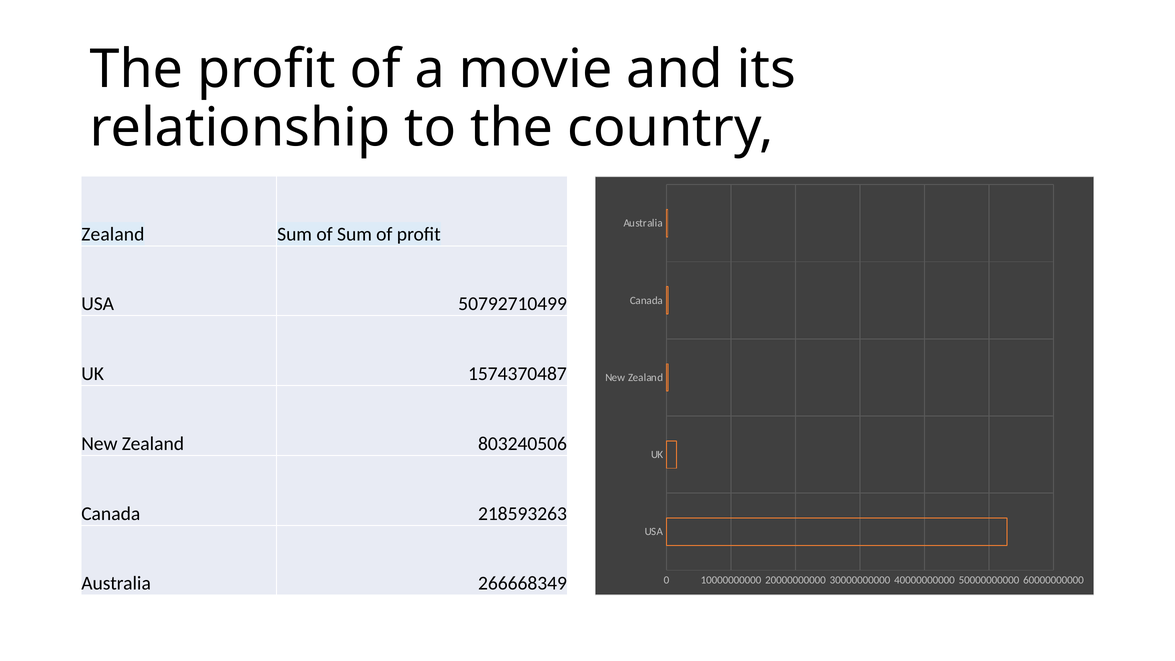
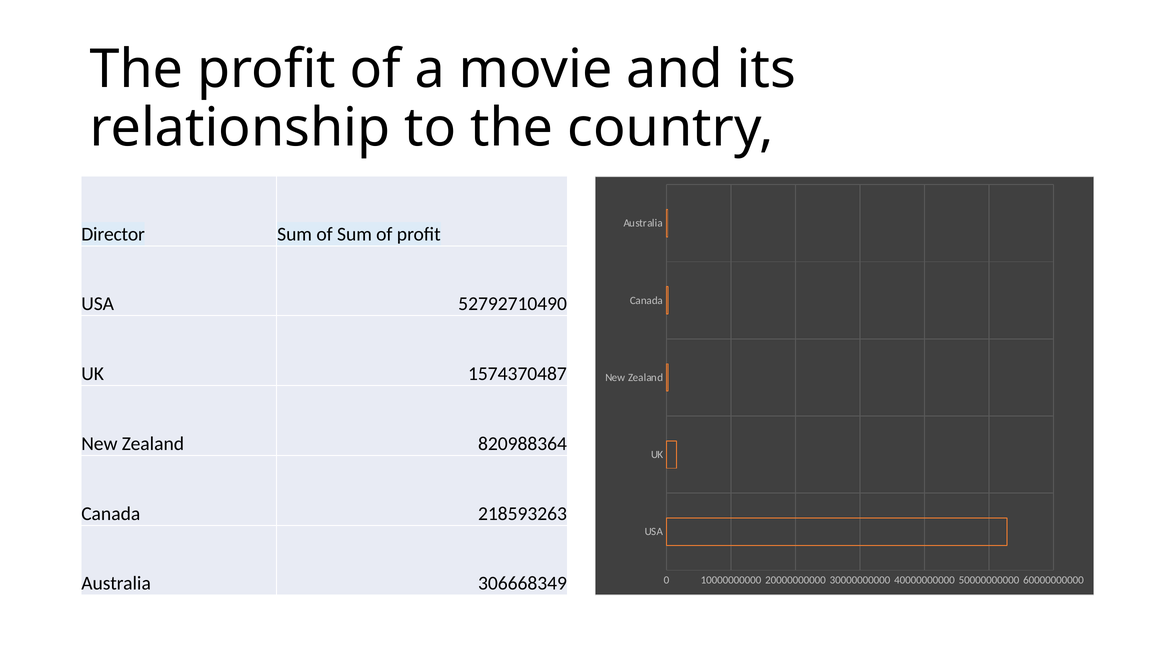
Zealand: Zealand -> Director (113, 234)
50792710499: 50792710499 -> 52792710490 (513, 304)
803240506: 803240506 -> 820988364 (523, 444)
266668349: 266668349 -> 306668349 (523, 583)
